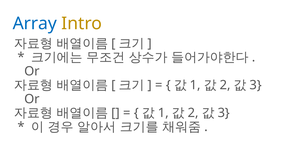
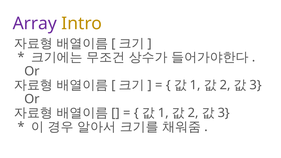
Array colour: blue -> purple (35, 24)
